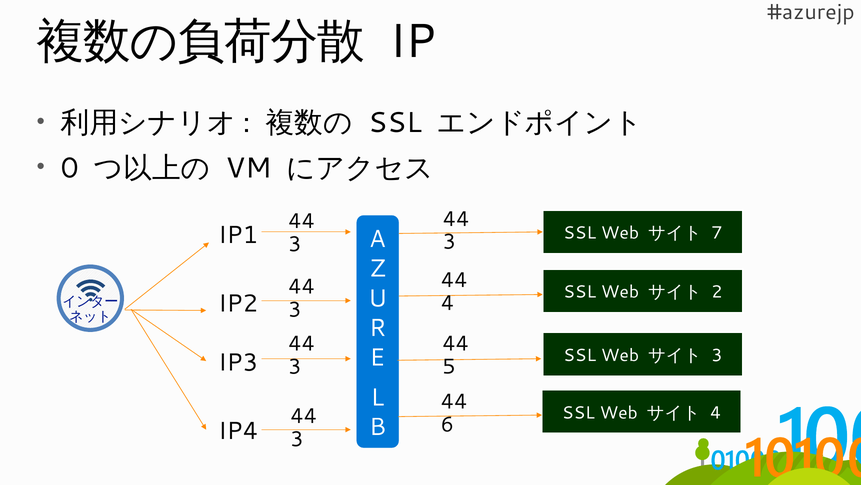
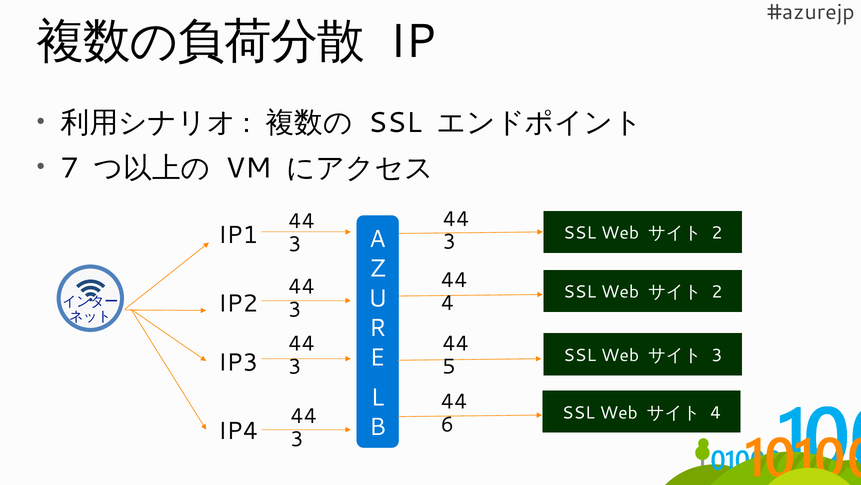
0: 0 -> 7 (70, 168)
7: 7 -> 2 (717, 233)
